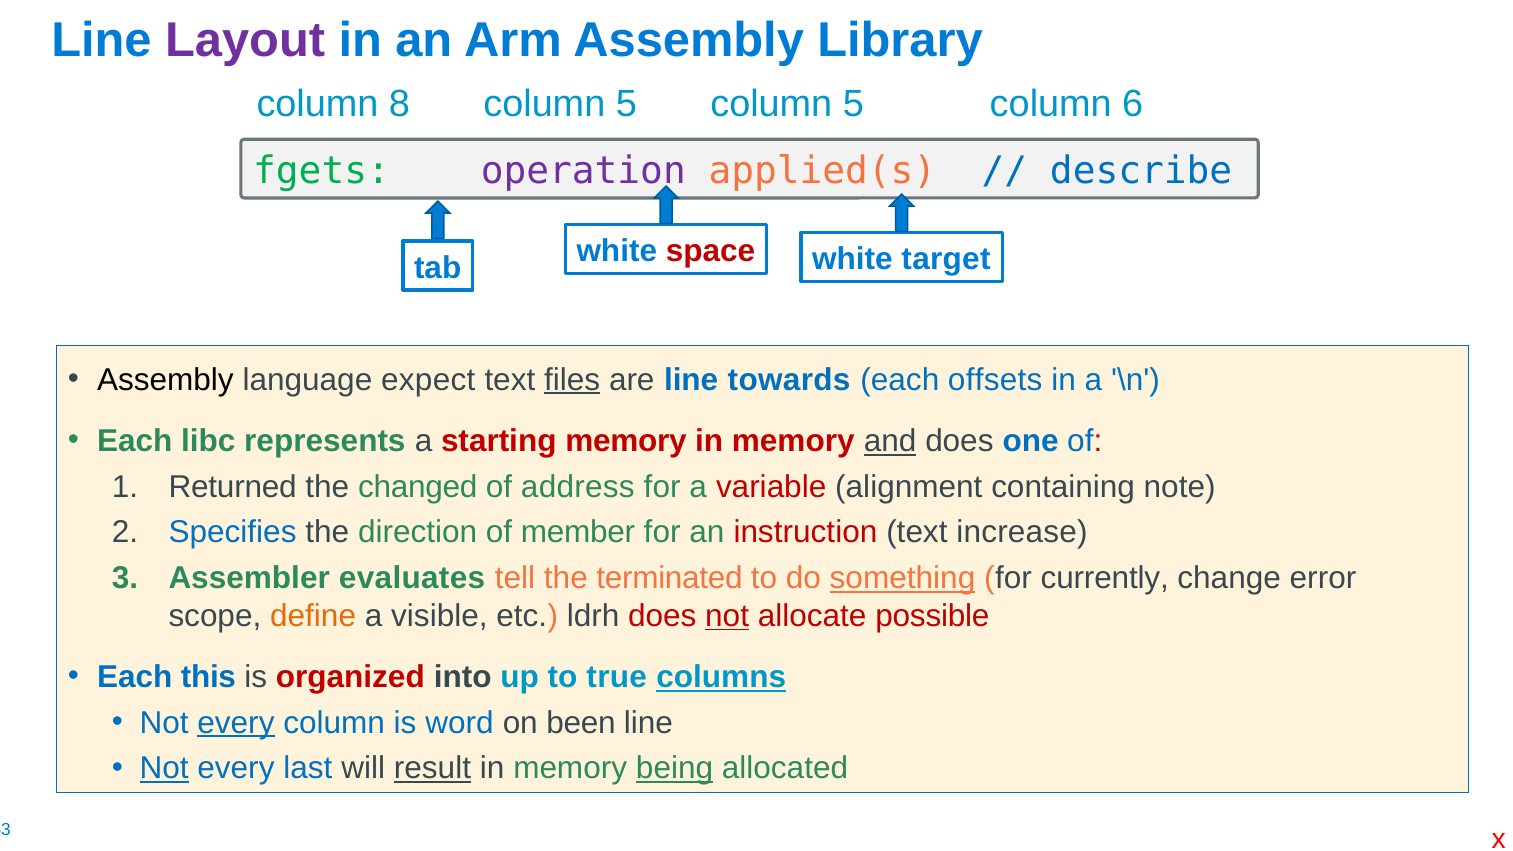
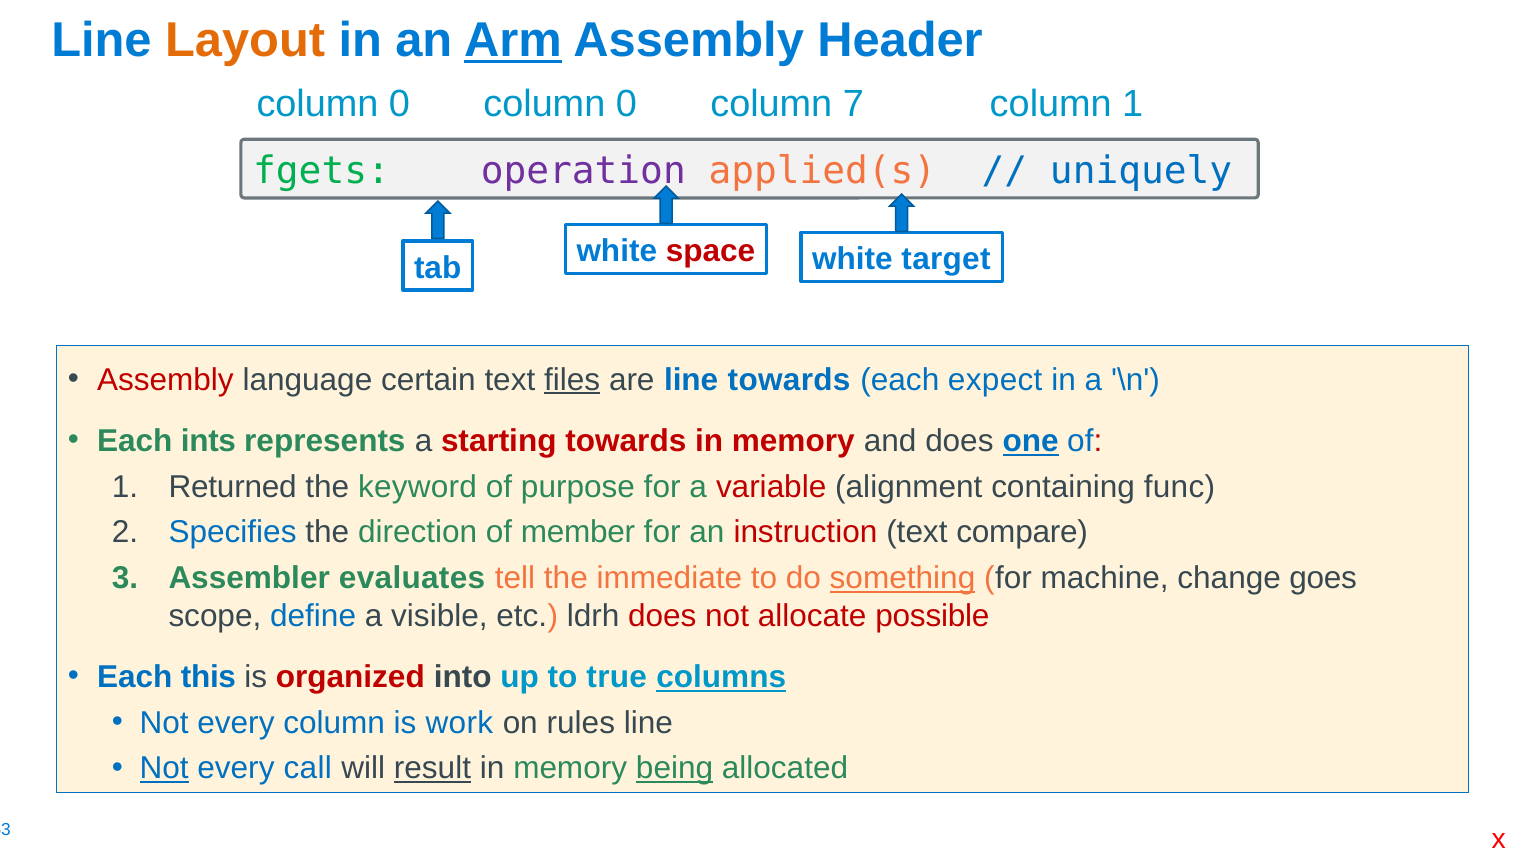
Layout colour: purple -> orange (245, 41)
Arm underline: none -> present (513, 41)
Library: Library -> Header (900, 41)
8: 8 -> 0 (399, 104)
5: 5 -> 0 (626, 104)
5: 5 -> 7 (853, 104)
column 6: 6 -> 1 (1133, 104)
describe: describe -> uniquely (1141, 171)
Assembly colour: black -> red (165, 380)
expect: expect -> certain (428, 380)
offsets: offsets -> expect (995, 380)
libc: libc -> ints (208, 441)
starting memory: memory -> towards (626, 441)
and underline: present -> none (890, 441)
one underline: none -> present (1031, 441)
changed: changed -> keyword (417, 487)
address: address -> purpose (578, 487)
note: note -> func (1179, 487)
increase: increase -> compare (1022, 532)
terminated: terminated -> immediate (669, 578)
currently: currently -> machine (1105, 578)
error: error -> goes (1323, 578)
define colour: orange -> blue (313, 616)
not underline: present -> none (727, 616)
every underline: present -> none (236, 723)
word: word -> work (459, 723)
been: been -> rules (581, 723)
last: last -> call (308, 769)
